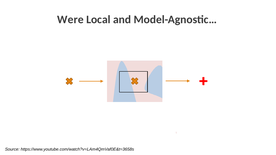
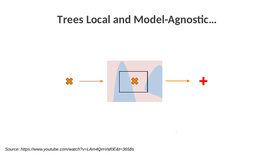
Were: Were -> Trees (70, 19)
